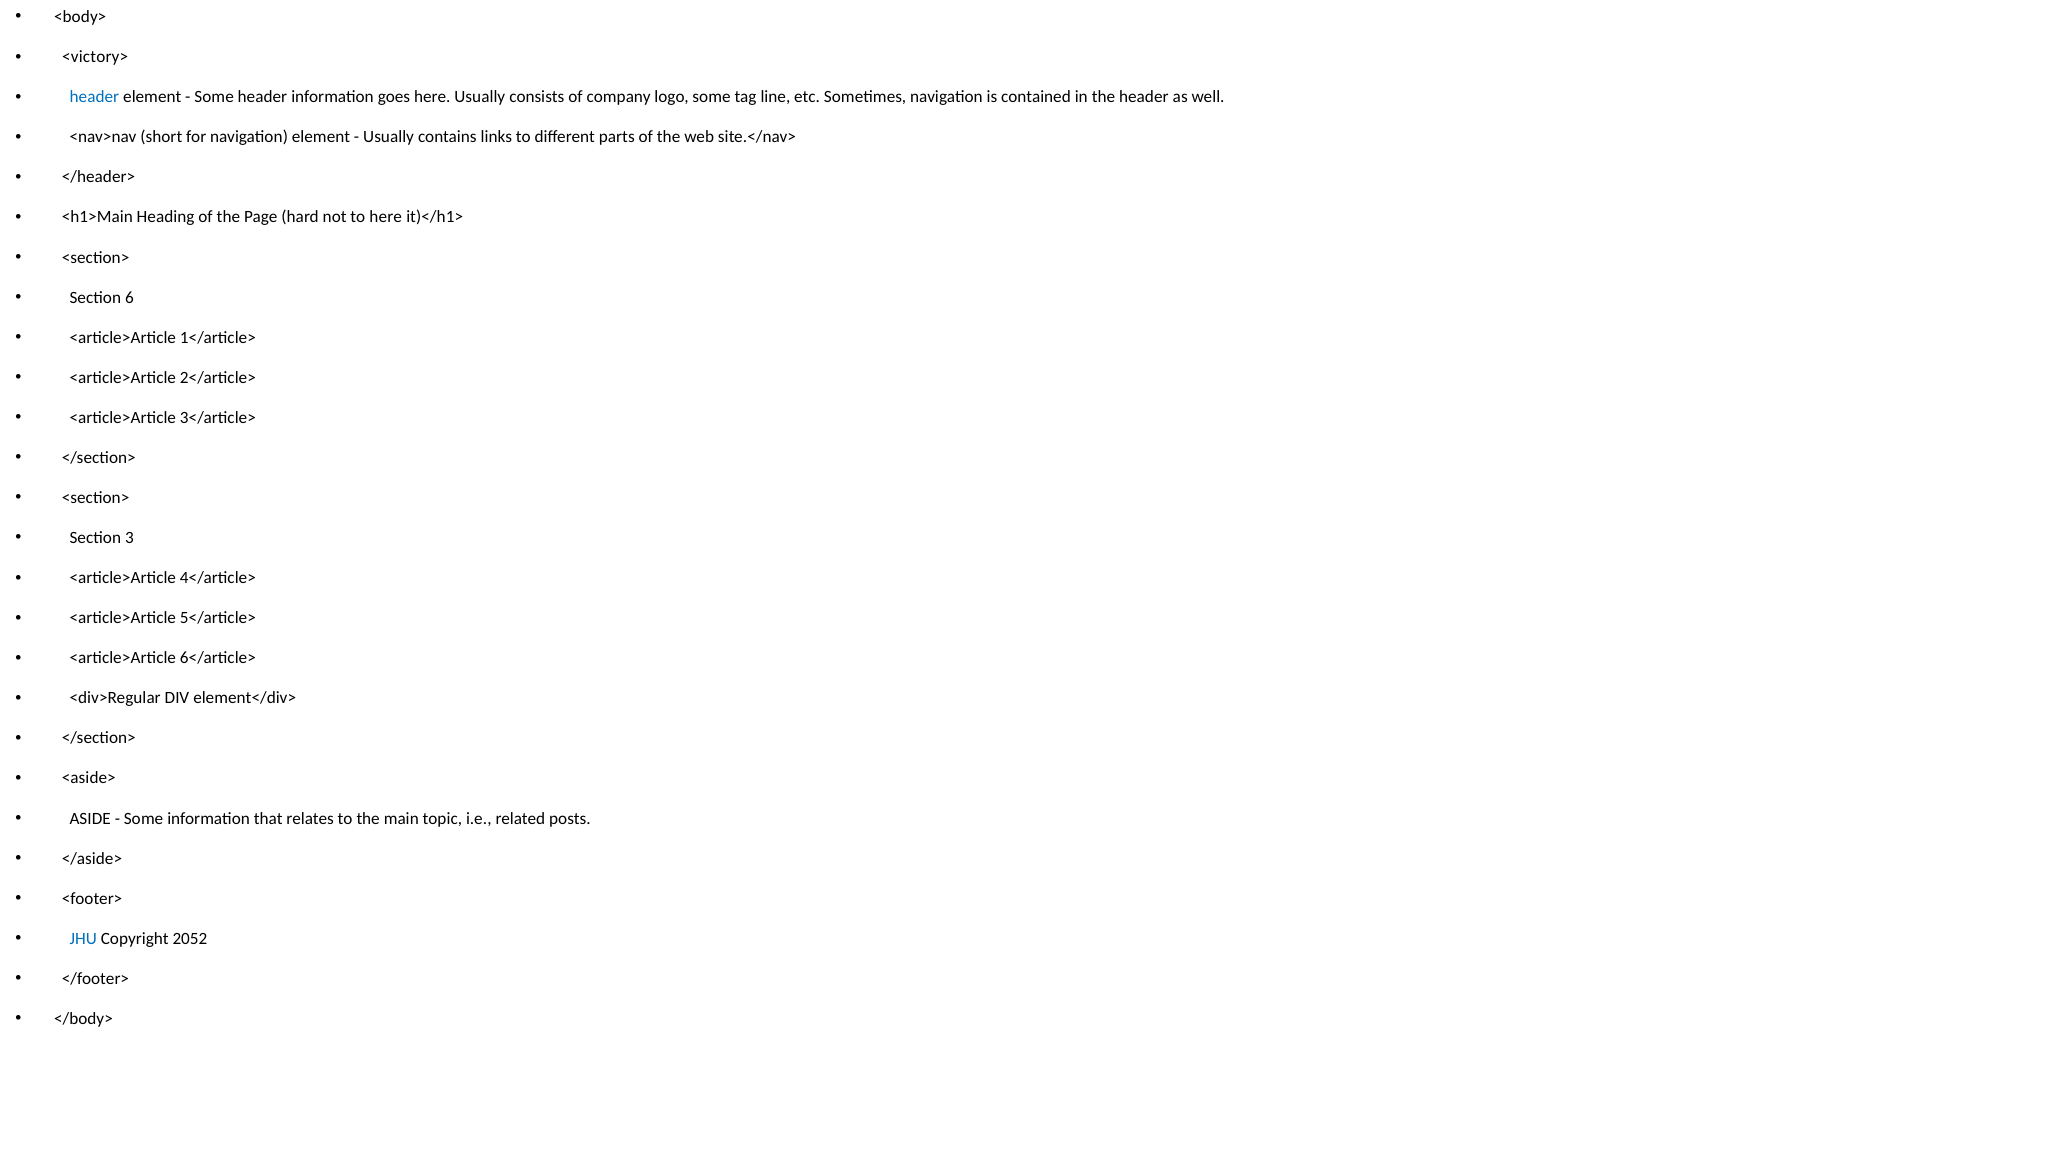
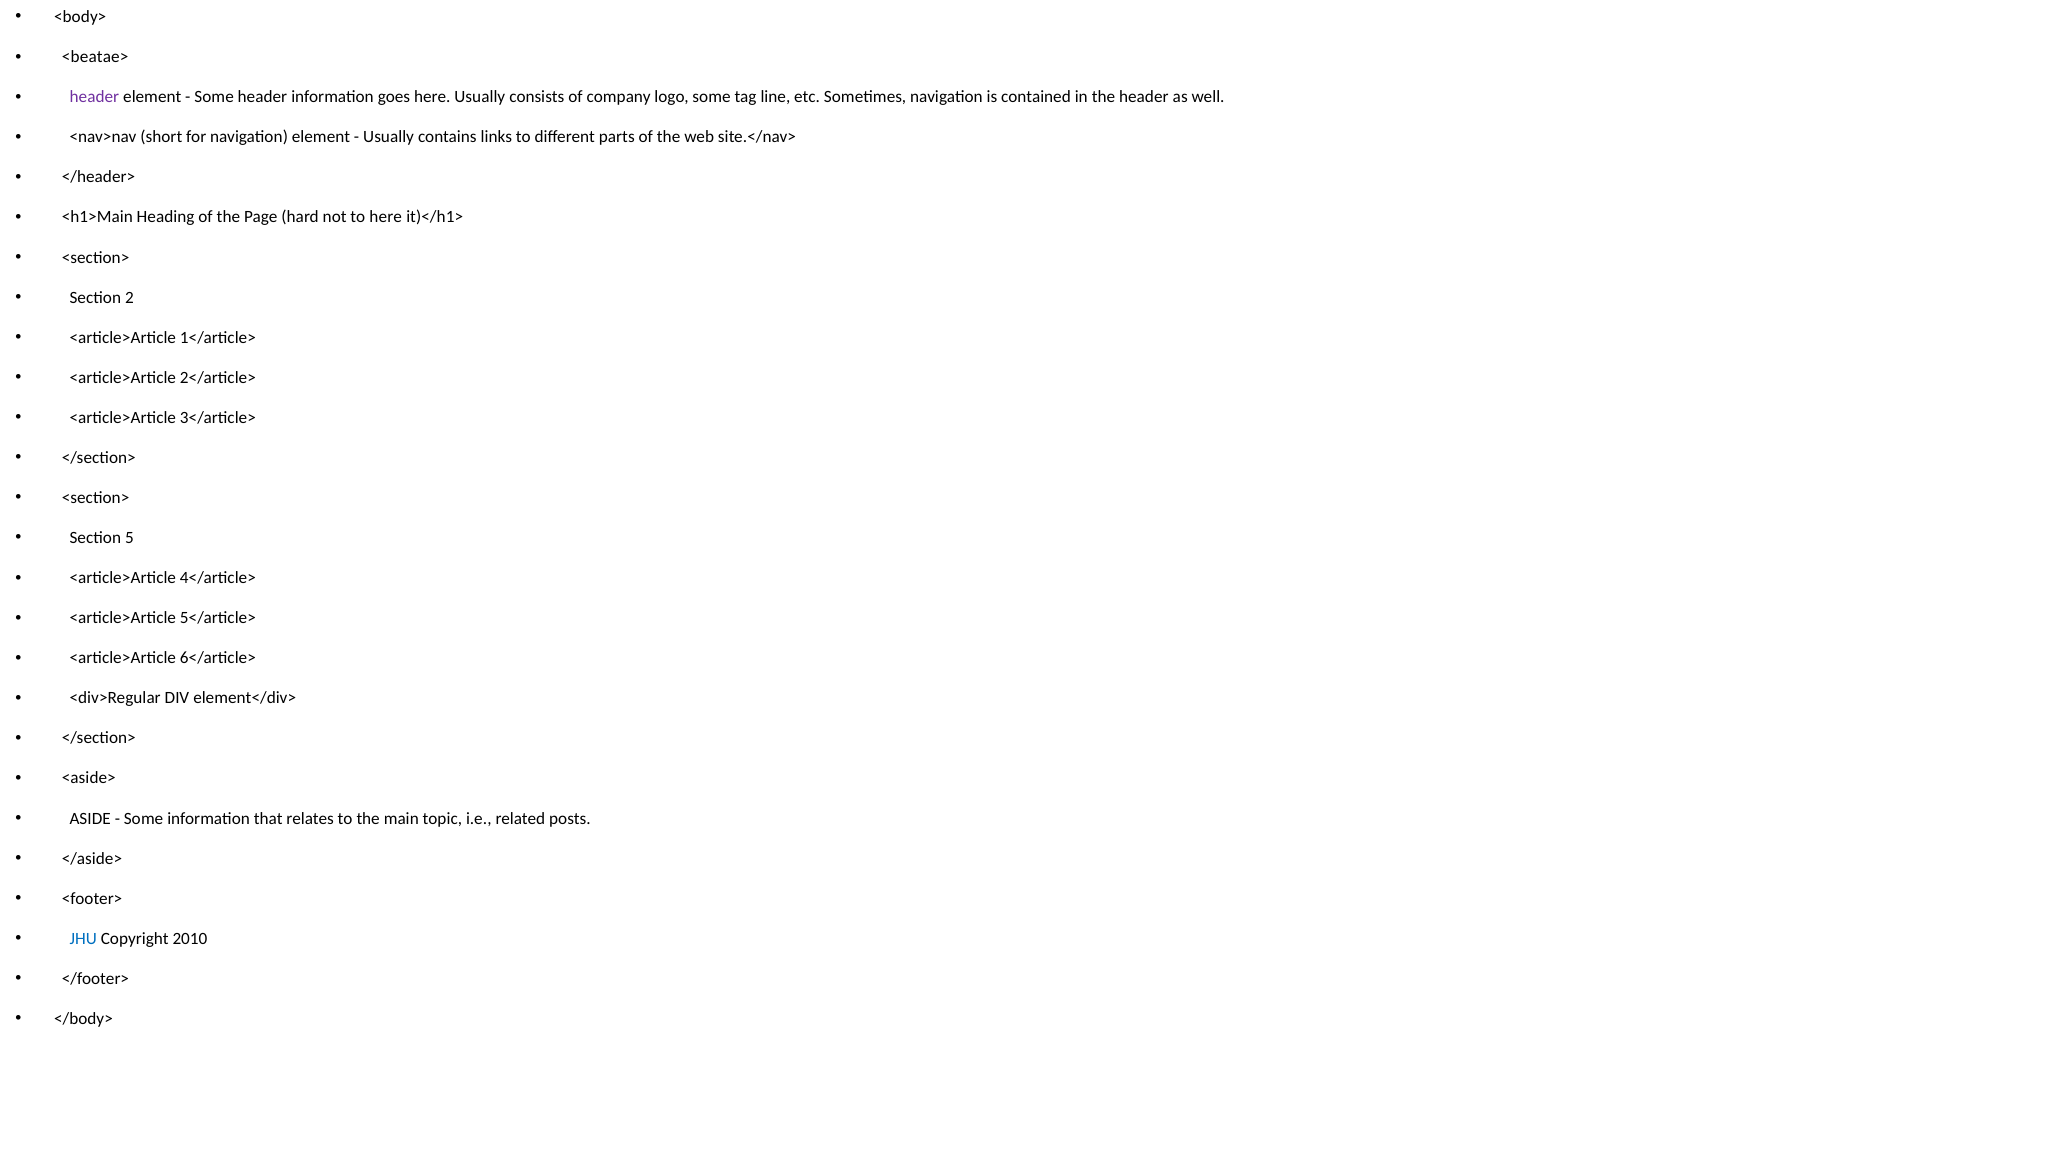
<victory>: <victory> -> <beatae> (95, 57)
header colour: blue -> purple (94, 97)
6: 6 -> 2 (129, 297)
3: 3 -> 5 (129, 538)
2052: 2052 -> 2010 (190, 938)
